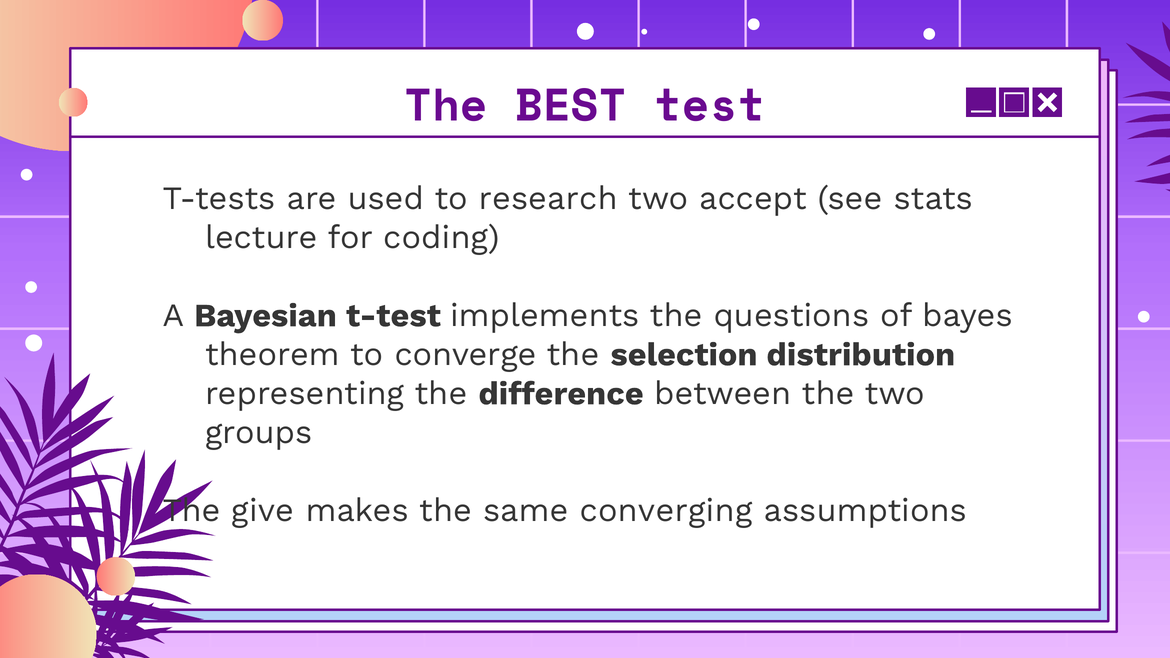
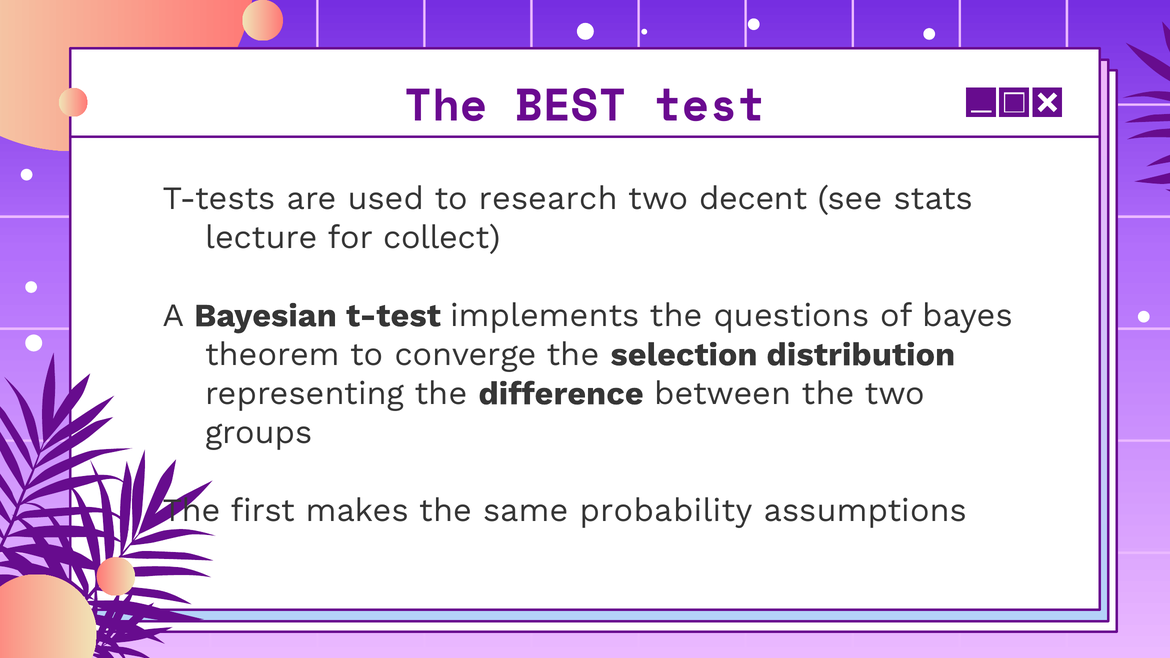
accept: accept -> decent (753, 199)
coding: coding -> collect (442, 238)
give: give -> first (263, 511)
converging: converging -> probability (666, 511)
